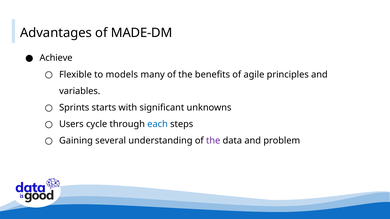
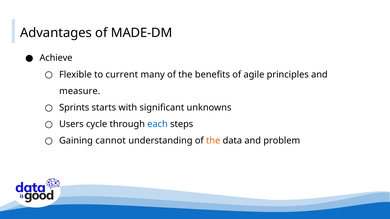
models: models -> current (122, 75)
variables: variables -> measure (80, 91)
several: several -> cannot (111, 141)
the colour: purple -> orange (213, 141)
